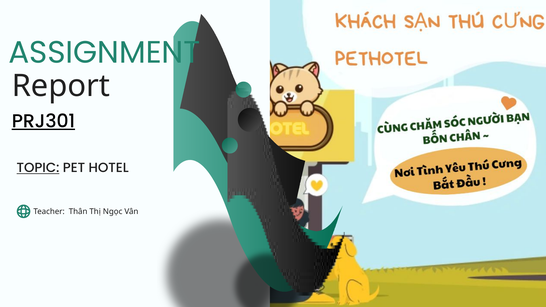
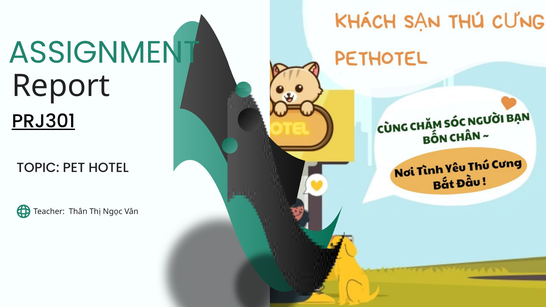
TOPIC underline: present -> none (38, 168)
